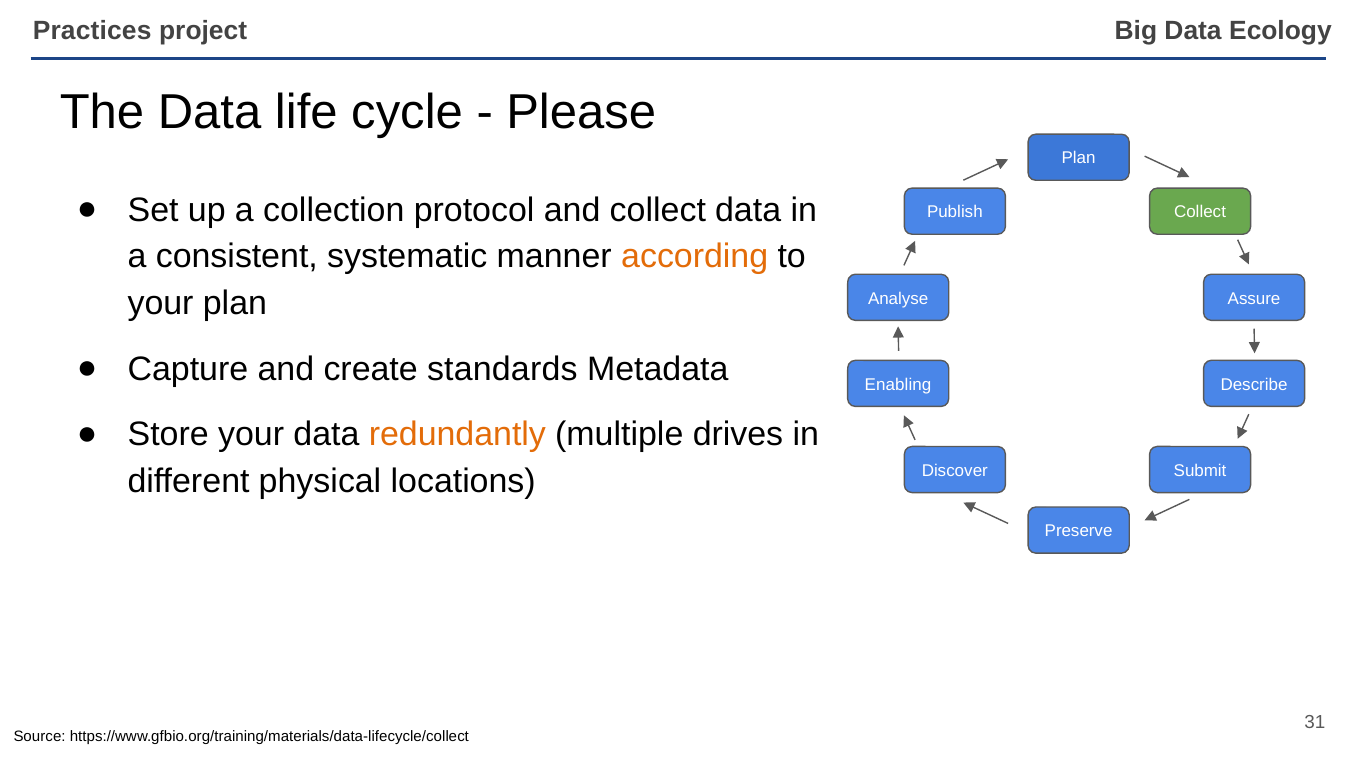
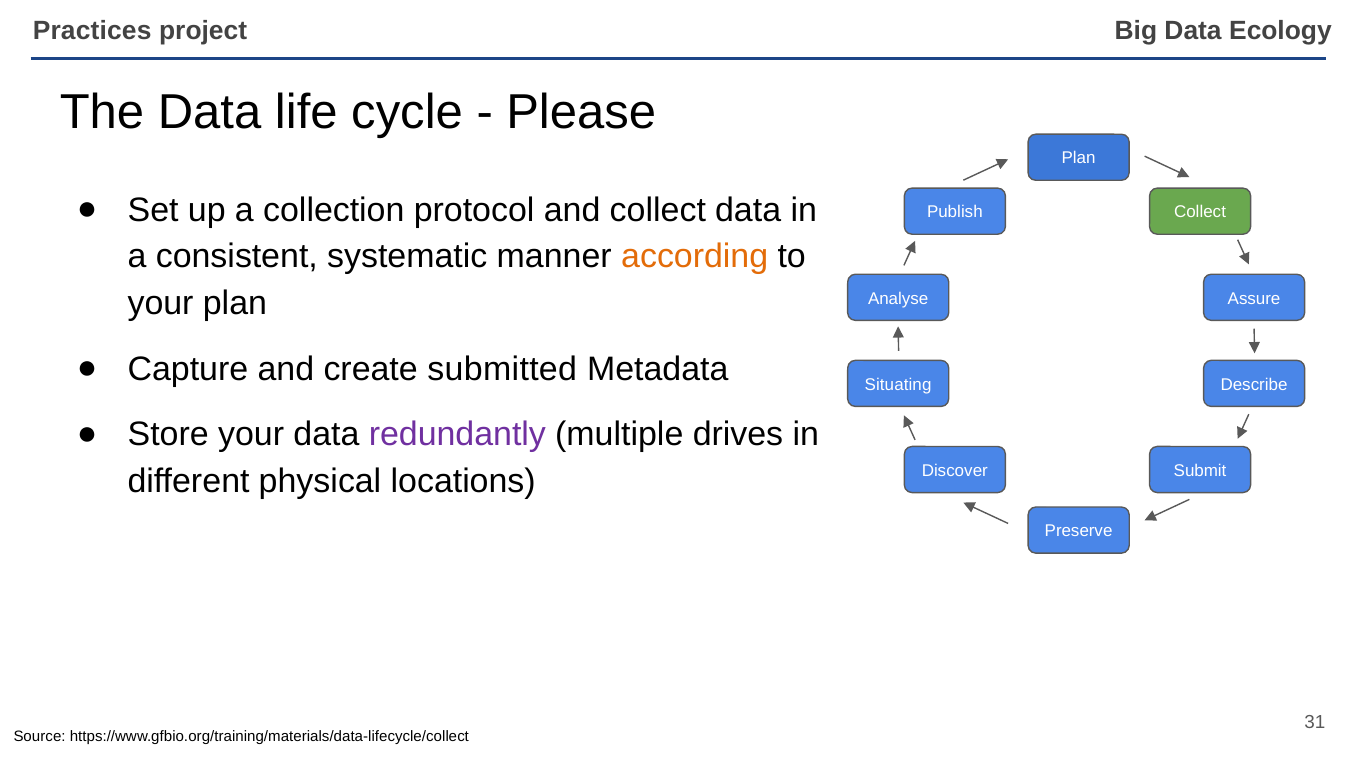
standards: standards -> submitted (502, 369)
Enabling: Enabling -> Situating (898, 385)
redundantly colour: orange -> purple (457, 435)
